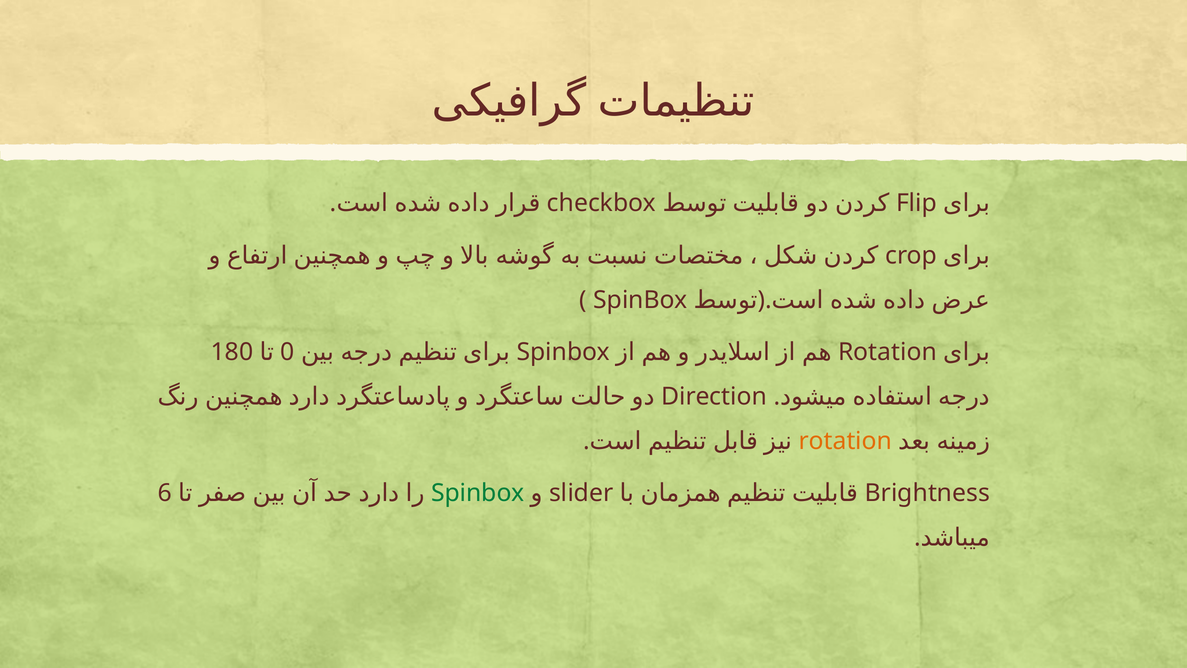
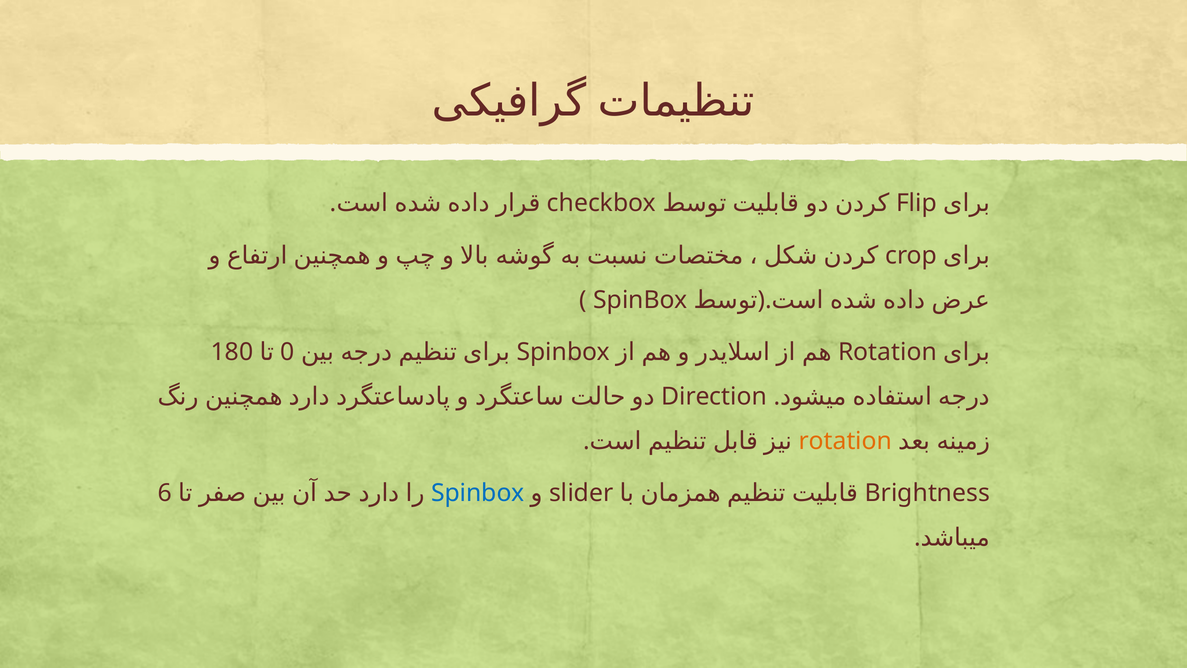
Spinbox colour: green -> blue (478, 493)
